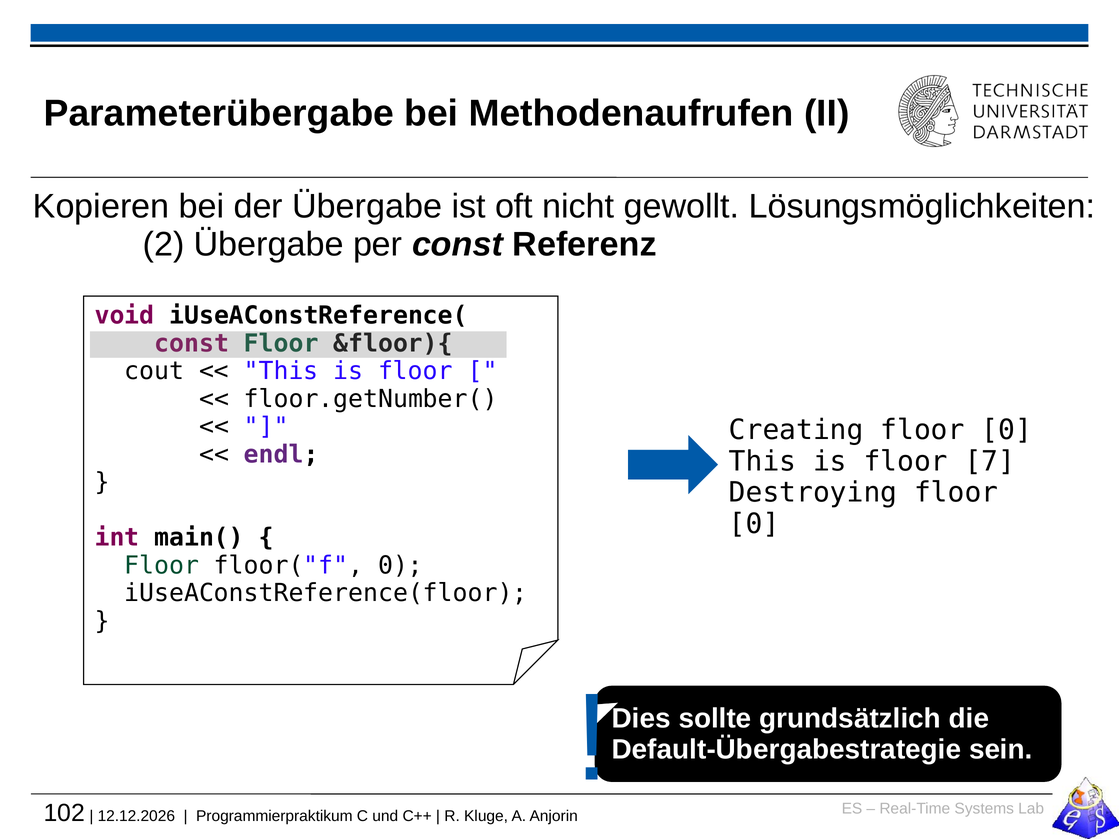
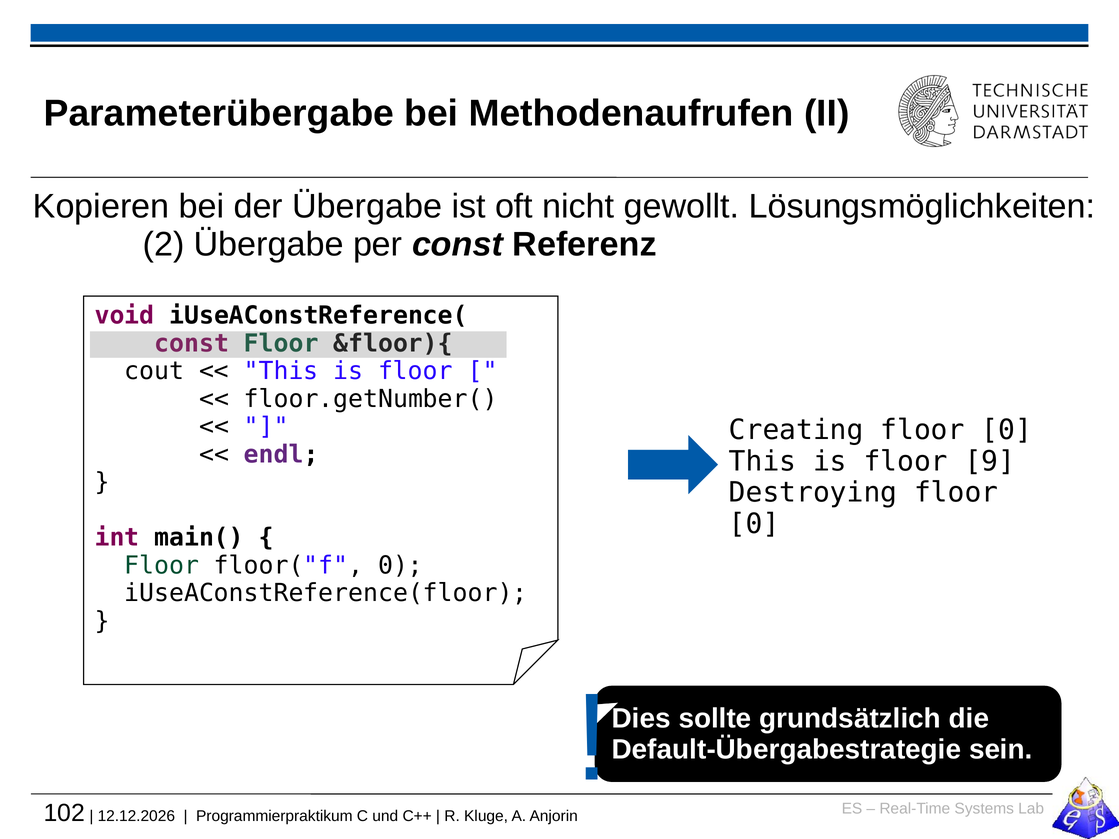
7: 7 -> 9 (990, 462)
